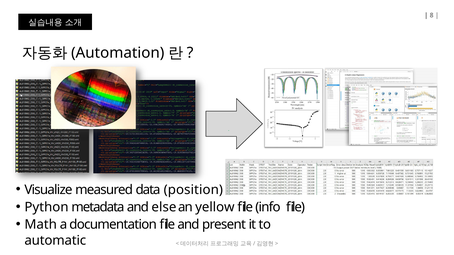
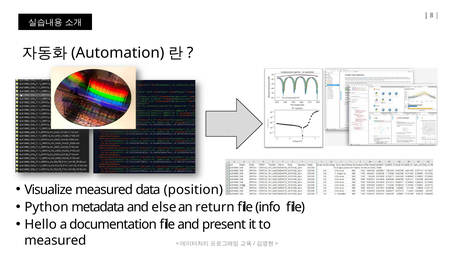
yellow: yellow -> return (215, 207)
Math: Math -> Hello (41, 225)
automatic: automatic -> measured (55, 241)
